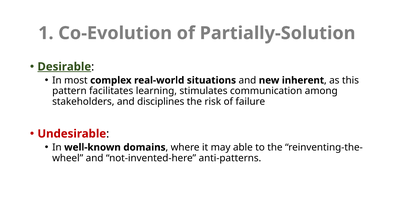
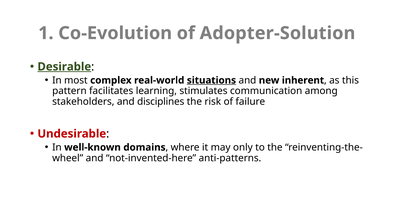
Partially-Solution: Partially-Solution -> Adopter-Solution (278, 33)
situations underline: none -> present (211, 80)
able: able -> only (243, 147)
